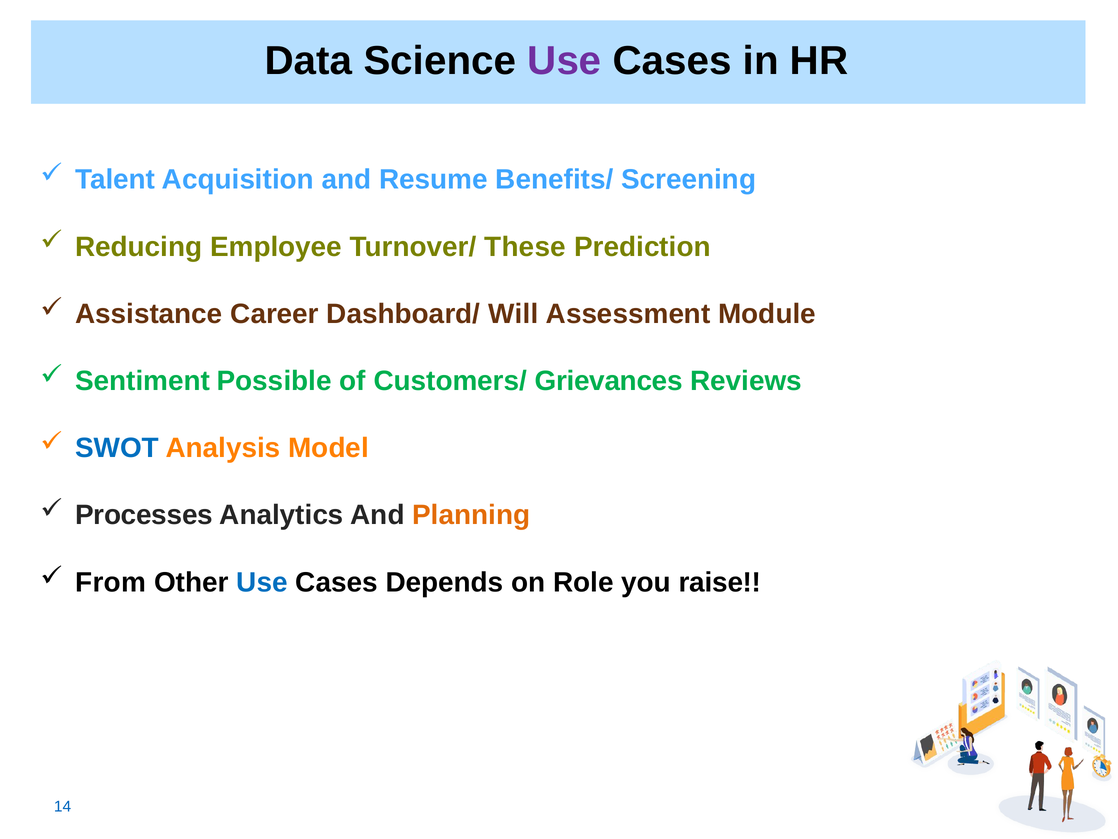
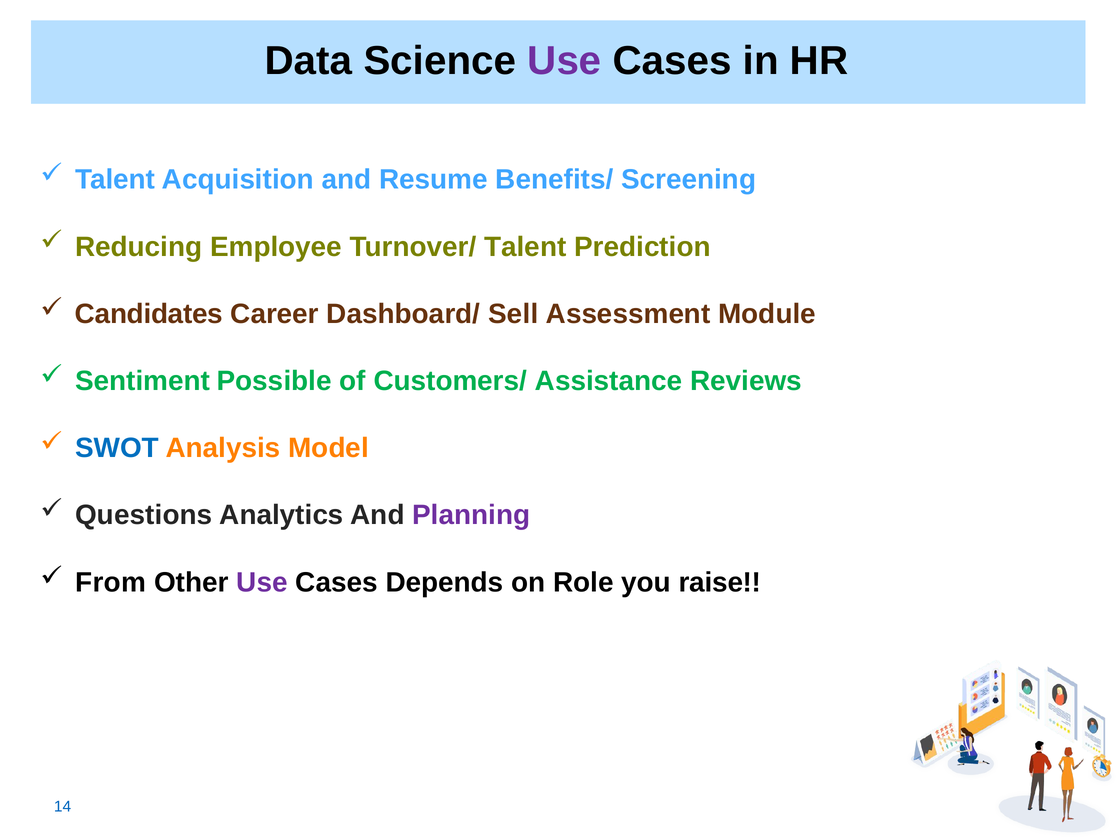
Turnover/ These: These -> Talent (525, 247)
Assistance: Assistance -> Candidates (149, 314)
Will: Will -> Sell (513, 314)
Grievances: Grievances -> Assistance (609, 381)
Processes: Processes -> Questions (144, 515)
Planning colour: orange -> purple (471, 515)
Use colour: blue -> purple (262, 582)
